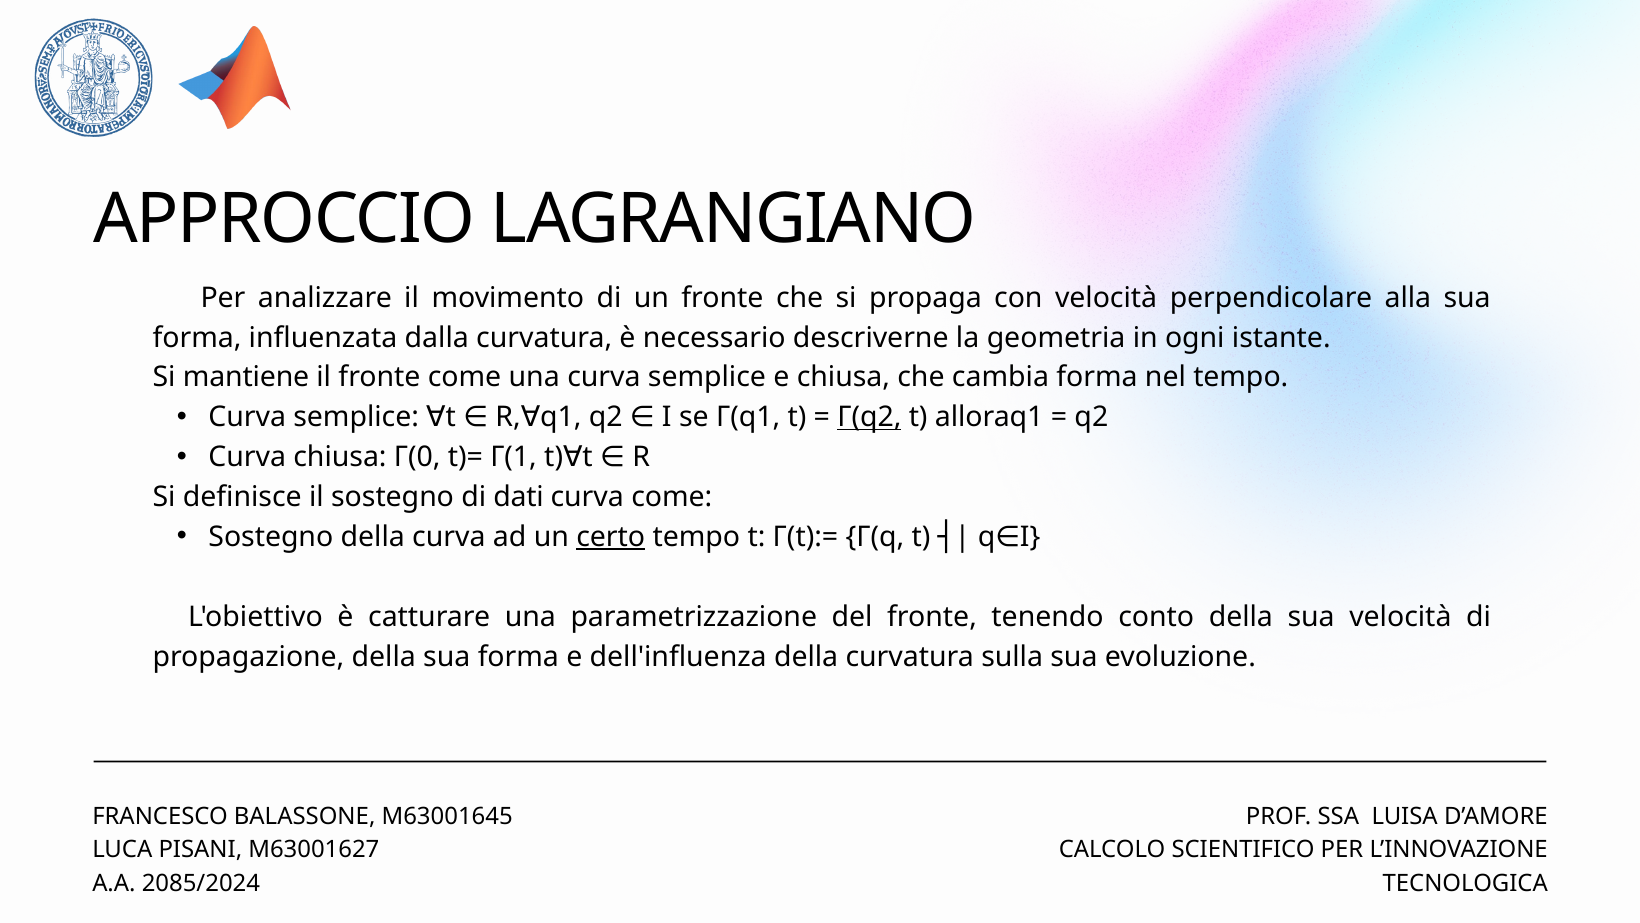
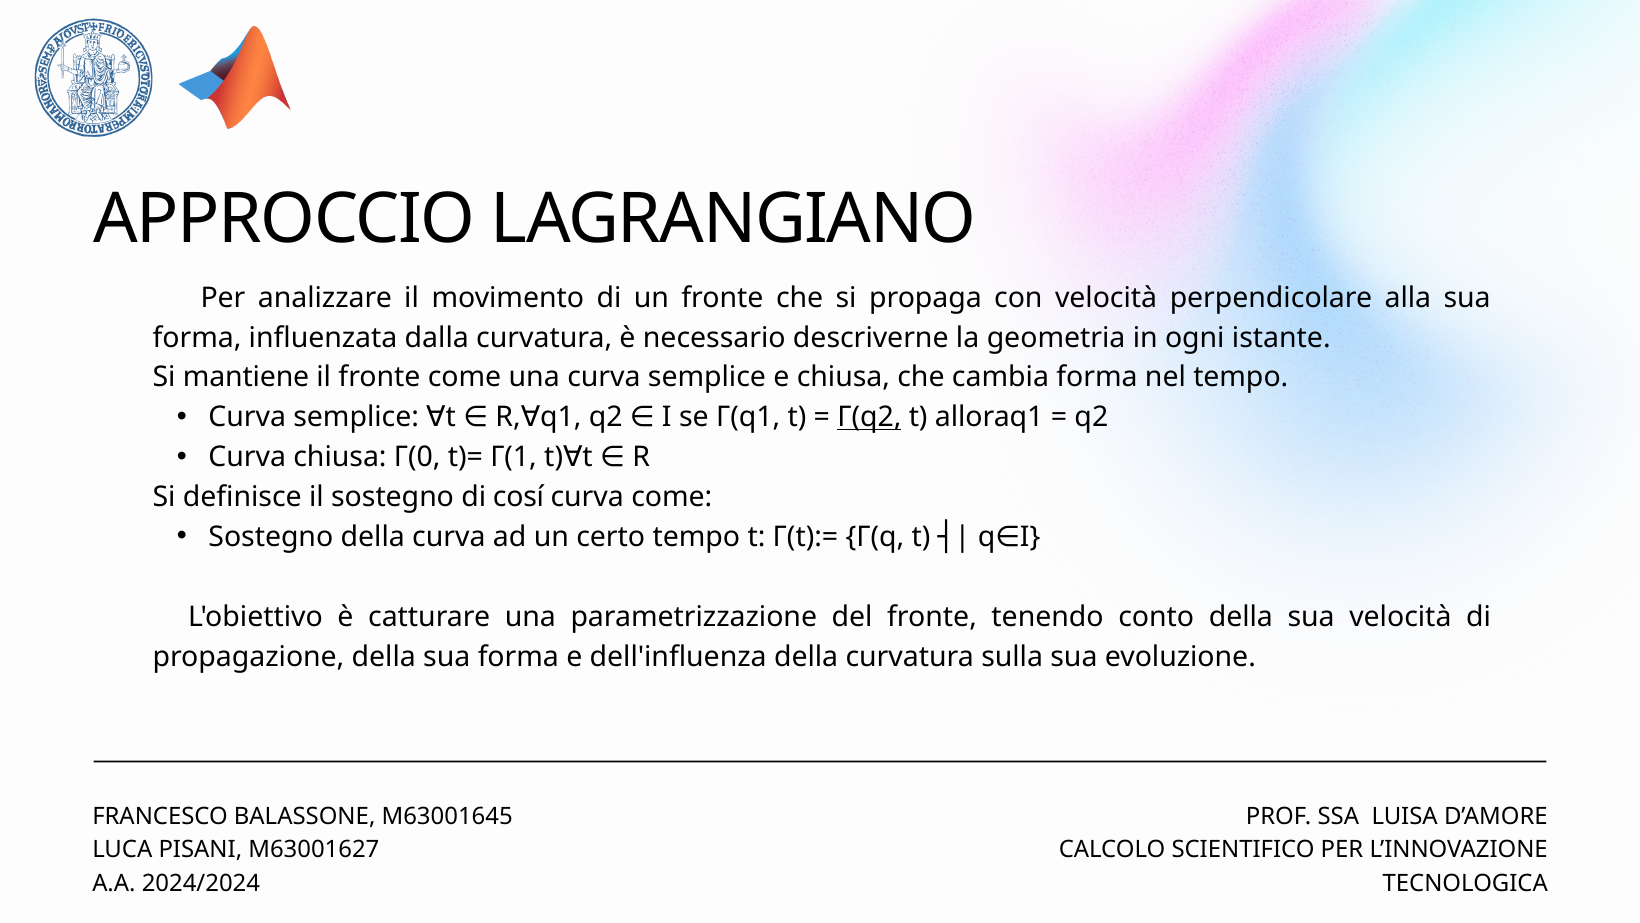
dati: dati -> cosí (518, 497)
certo underline: present -> none (611, 537)
2085/2024: 2085/2024 -> 2024/2024 (201, 883)
